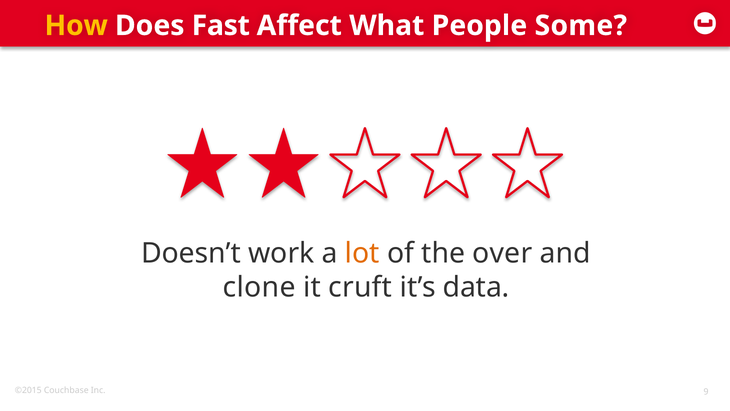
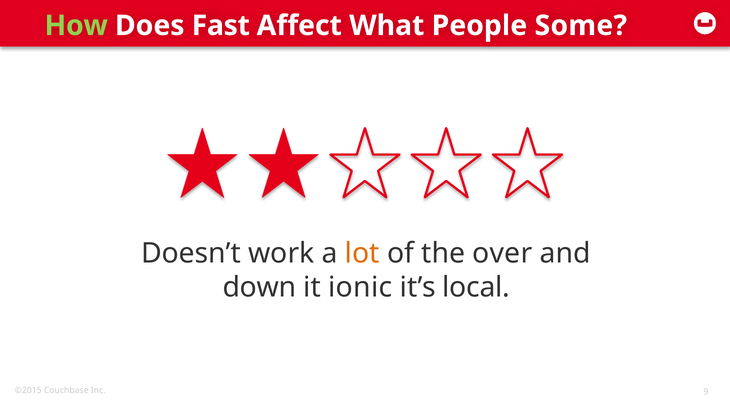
How colour: yellow -> light green (76, 26)
clone: clone -> down (260, 287)
cruft: cruft -> ionic (360, 287)
data: data -> local (476, 287)
